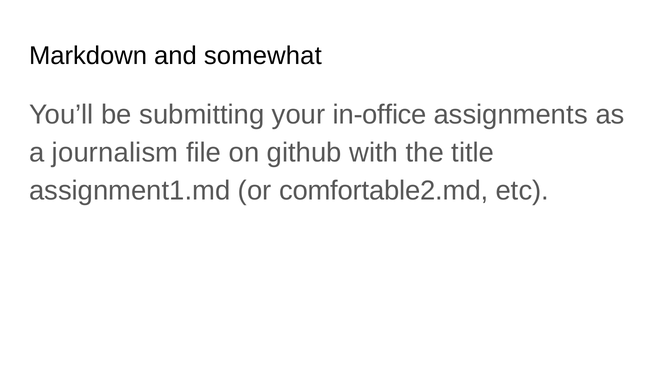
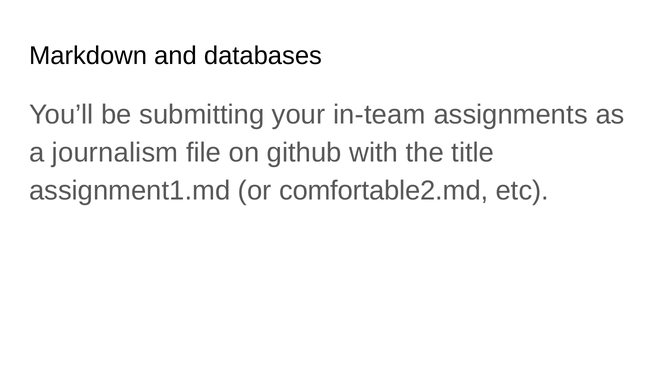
somewhat: somewhat -> databases (263, 56)
in-office: in-office -> in-team (379, 115)
